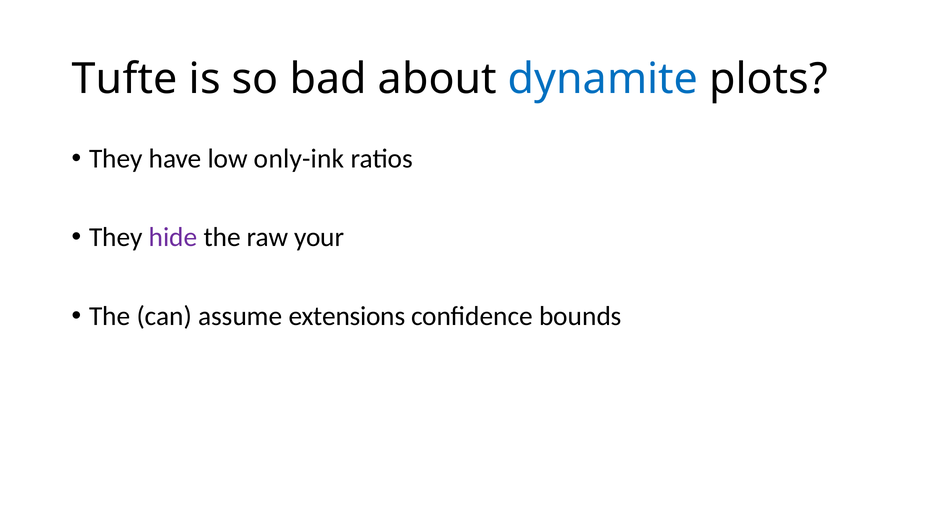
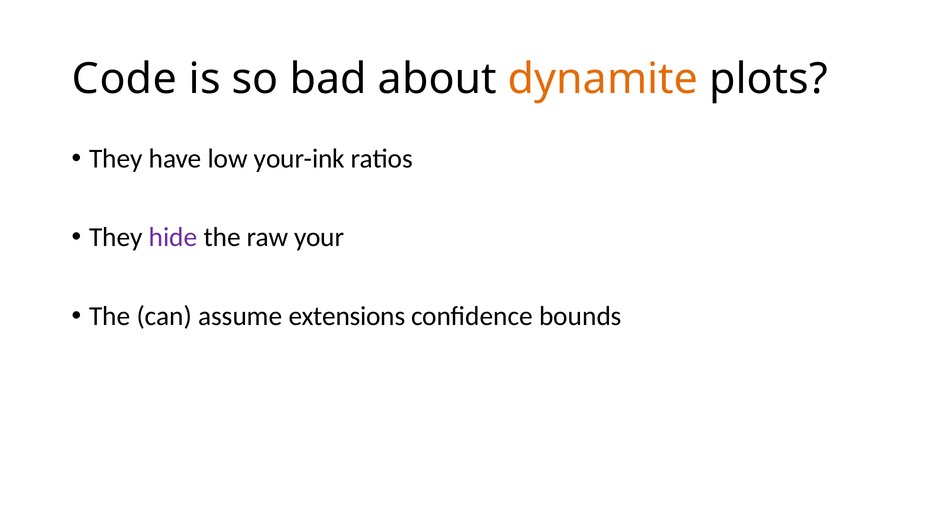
Tufte: Tufte -> Code (125, 79)
dynamite colour: blue -> orange (603, 79)
only-ink: only-ink -> your-ink (299, 159)
